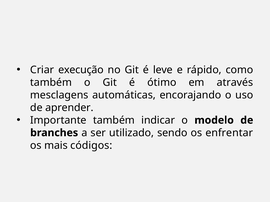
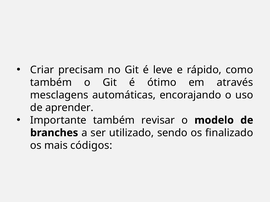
execução: execução -> precisam (81, 70)
indicar: indicar -> revisar (158, 121)
enfrentar: enfrentar -> finalizado (229, 133)
